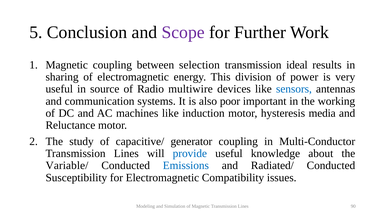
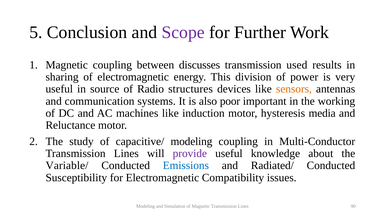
selection: selection -> discusses (200, 65)
ideal: ideal -> used (297, 65)
multiwire: multiwire -> structures (191, 89)
sensors colour: blue -> orange (294, 89)
capacitive/ generator: generator -> modeling (191, 142)
provide colour: blue -> purple (190, 154)
